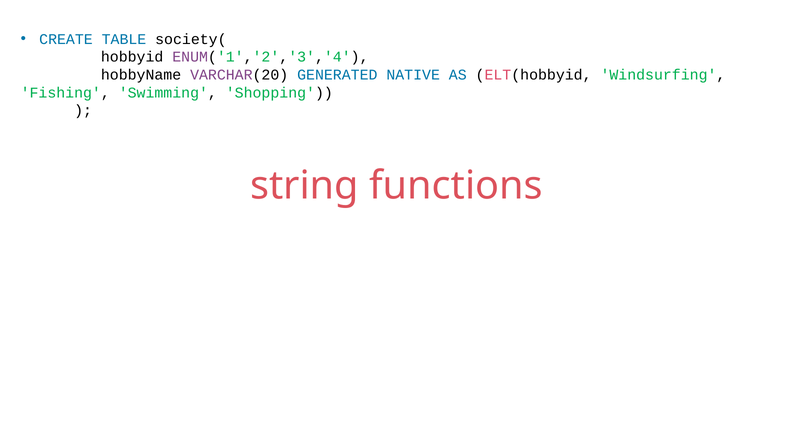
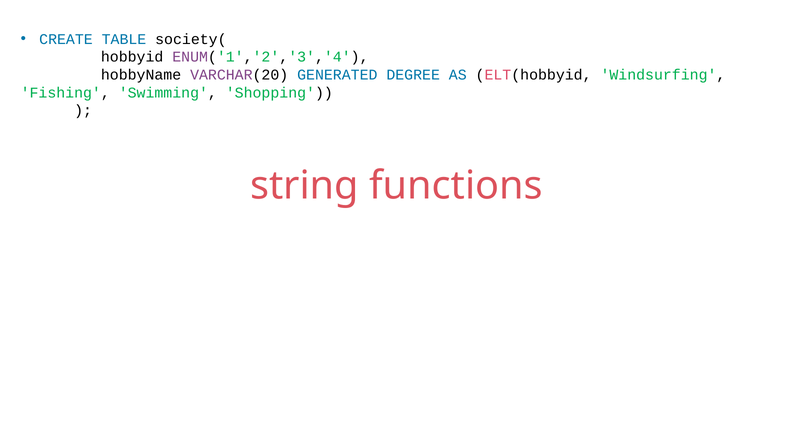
NATIVE: NATIVE -> DEGREE (413, 75)
